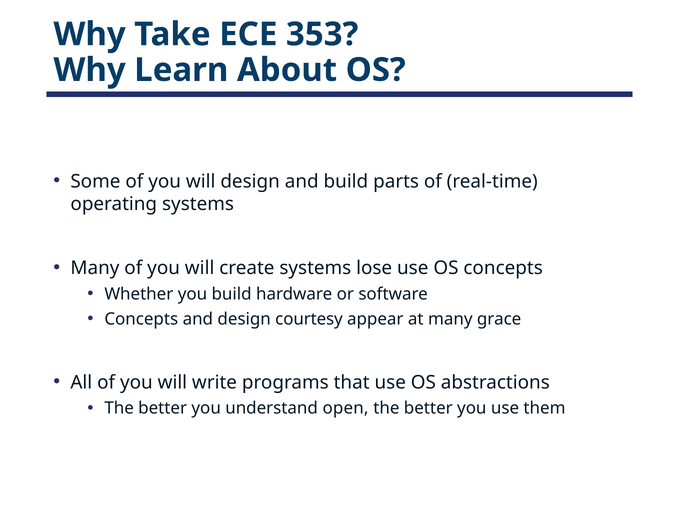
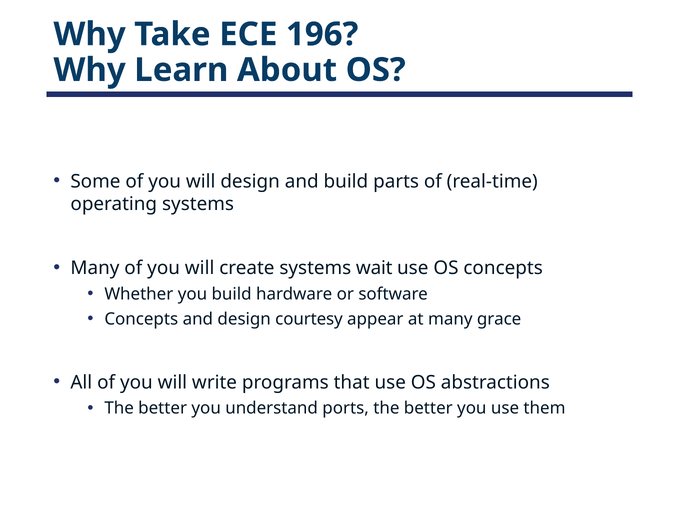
353: 353 -> 196 (322, 34)
lose: lose -> wait (374, 268)
open: open -> ports (346, 409)
